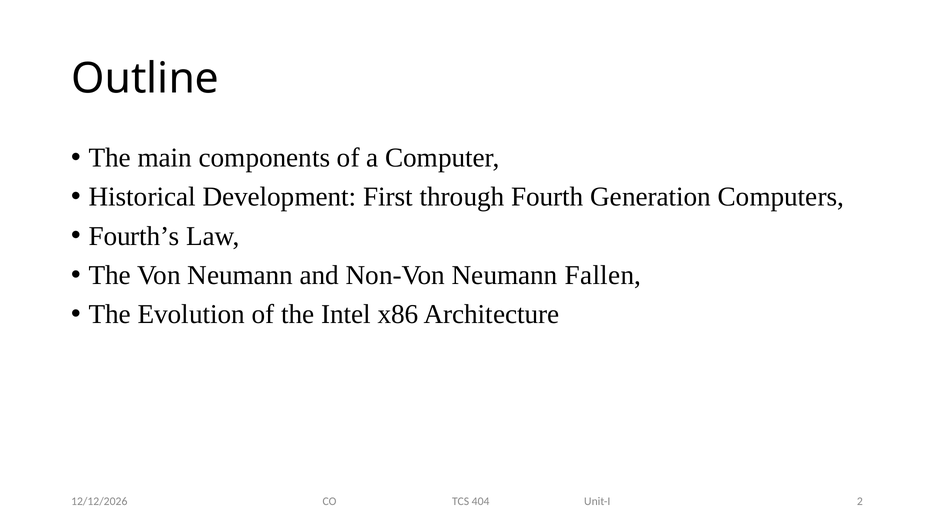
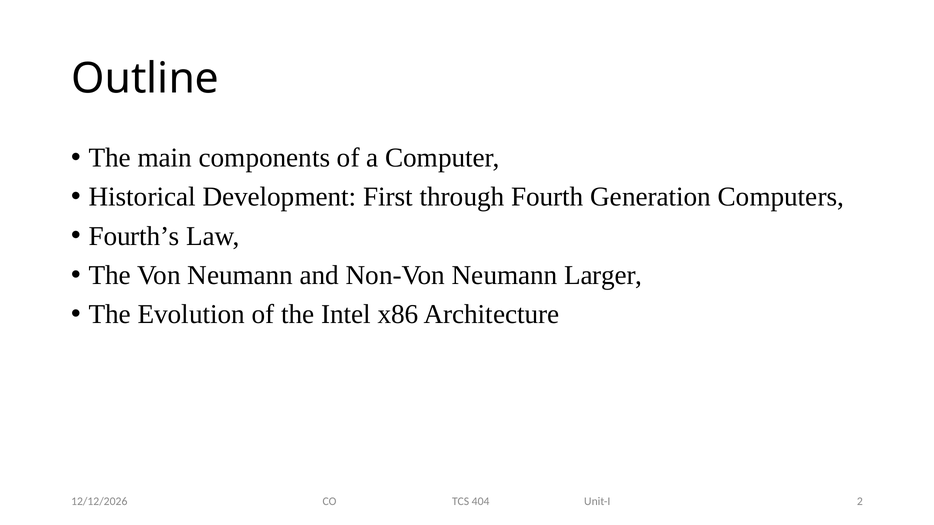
Fallen: Fallen -> Larger (603, 275)
